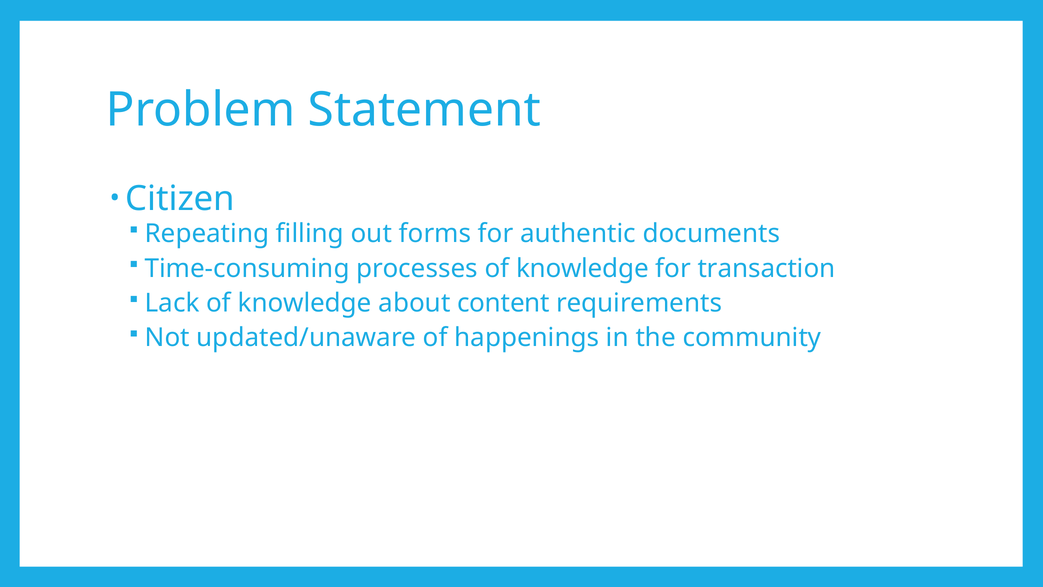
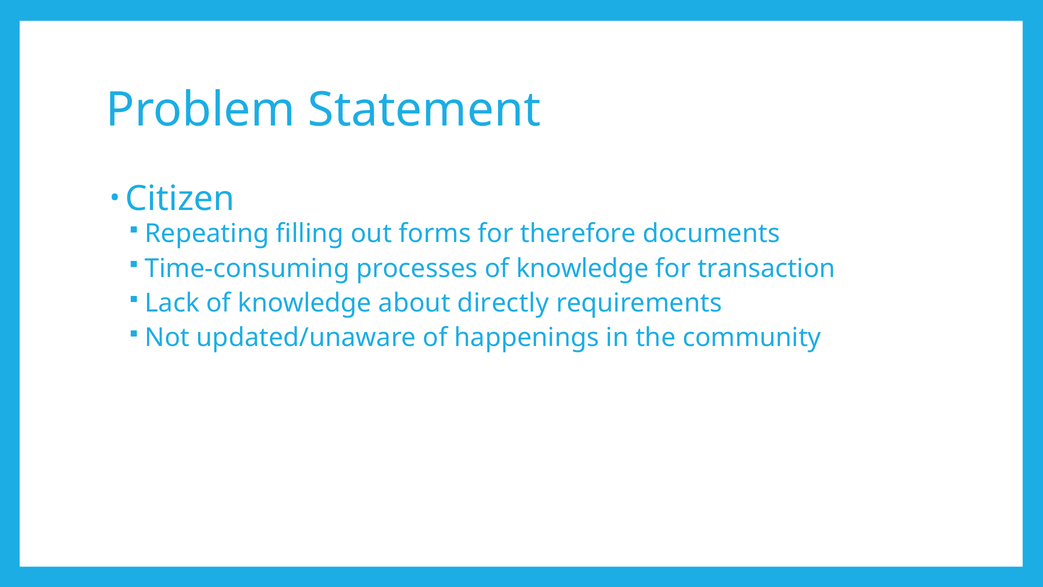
authentic: authentic -> therefore (578, 234)
content: content -> directly (503, 303)
